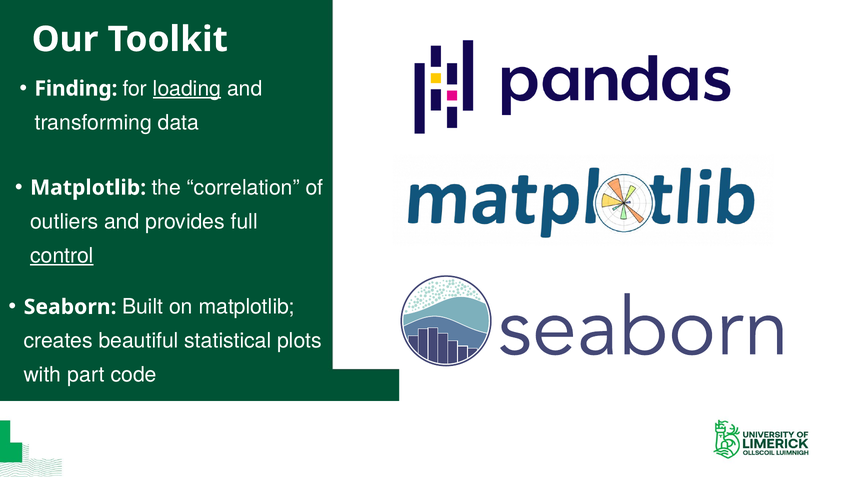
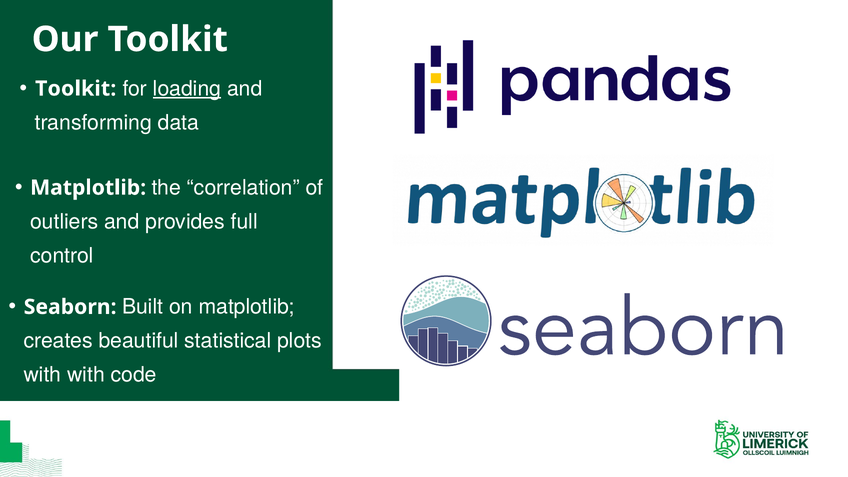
Finding: Finding -> Toolkit (76, 89)
control underline: present -> none (62, 256)
with part: part -> with (86, 375)
